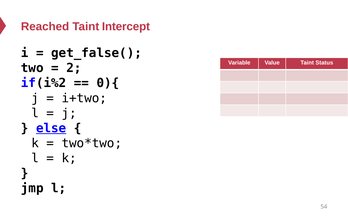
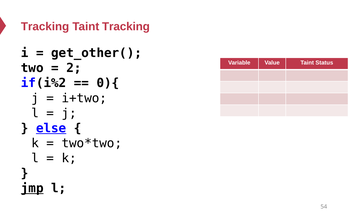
Reached: Reached -> Tracking (45, 27)
Taint Intercept: Intercept -> Tracking (126, 27)
get_false(: get_false( -> get_other( (97, 53)
jmp underline: none -> present (32, 189)
